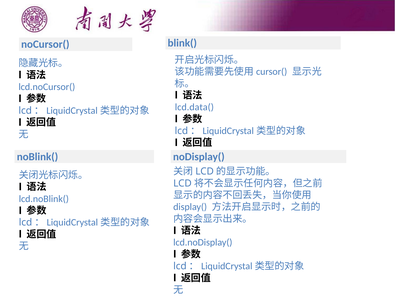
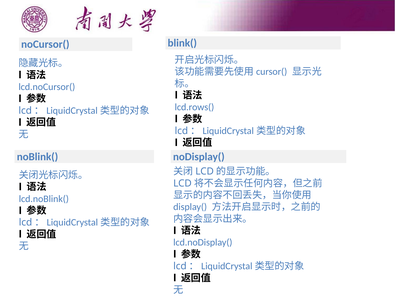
lcd.data(: lcd.data( -> lcd.rows( (194, 107)
